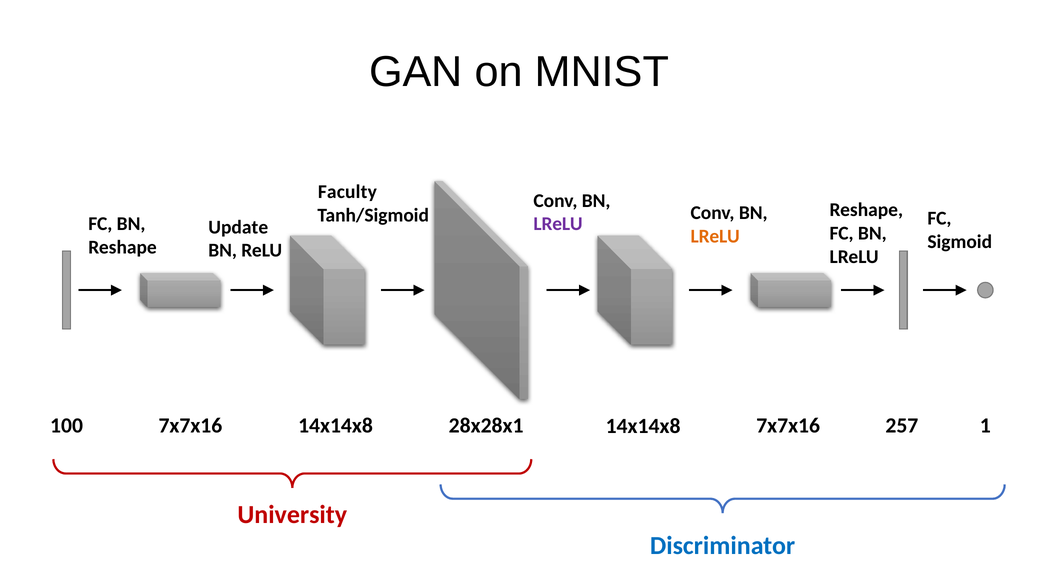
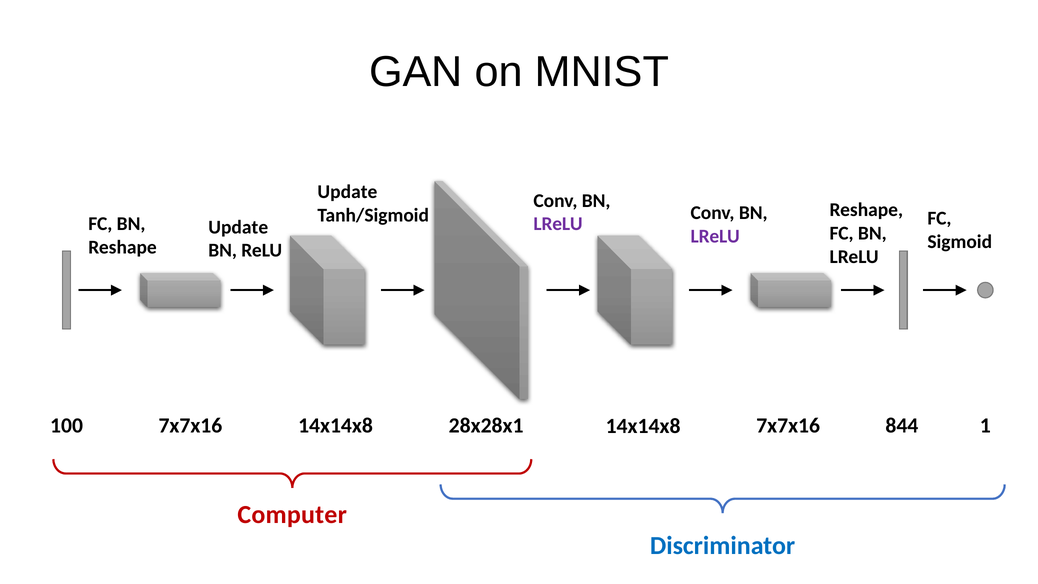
Faculty: Faculty -> Update (347, 192)
LReLU colour: orange -> purple (715, 236)
257: 257 -> 844 (902, 426)
University: University -> Computer (292, 515)
